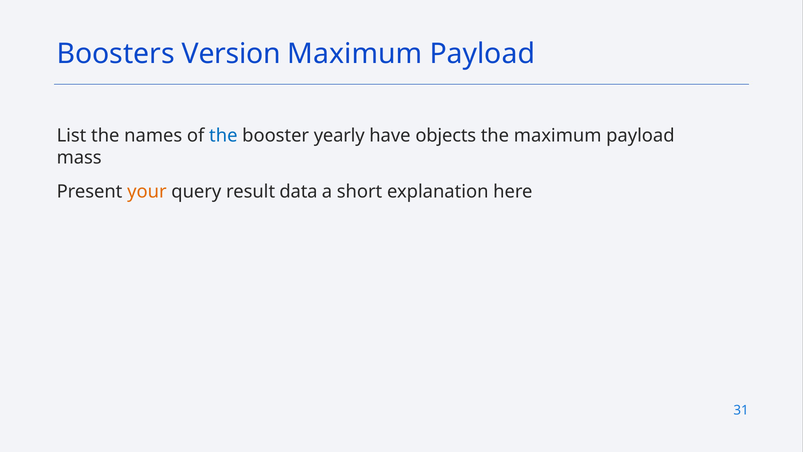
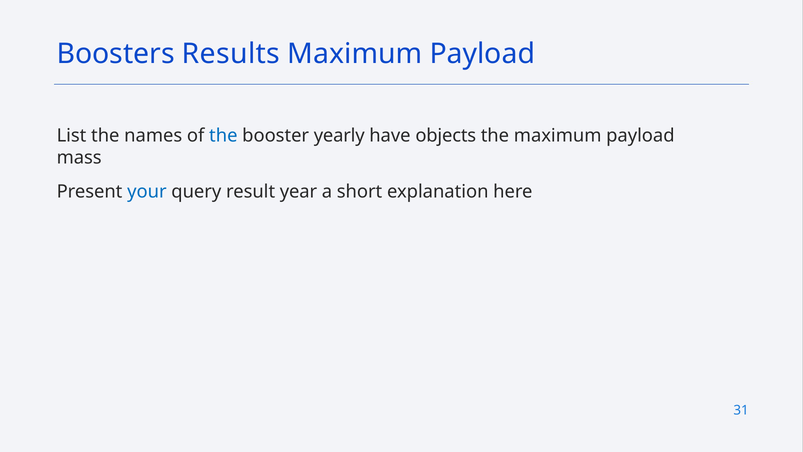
Version: Version -> Results (231, 54)
your colour: orange -> blue (147, 191)
data: data -> year (298, 191)
